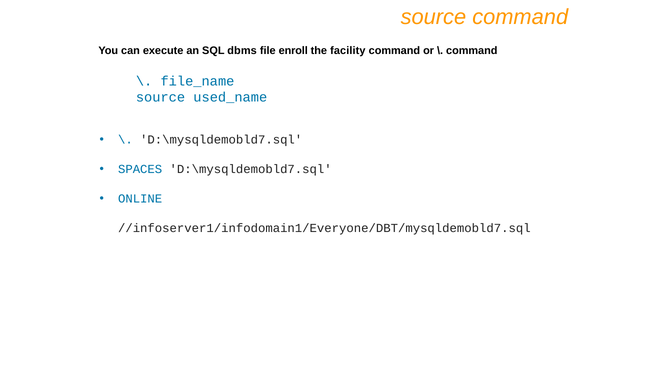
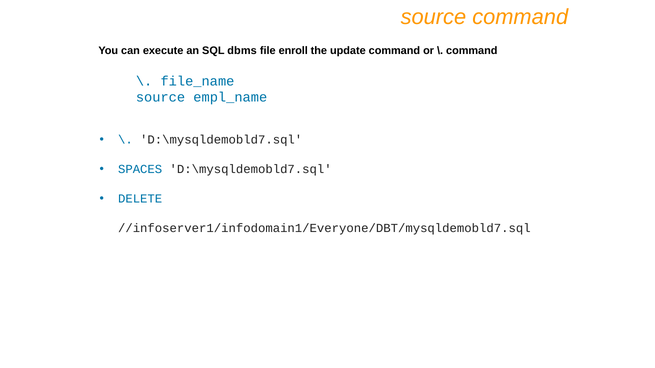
facility: facility -> update (348, 51)
used_name: used_name -> empl_name (230, 98)
ONLINE: ONLINE -> DELETE (140, 199)
